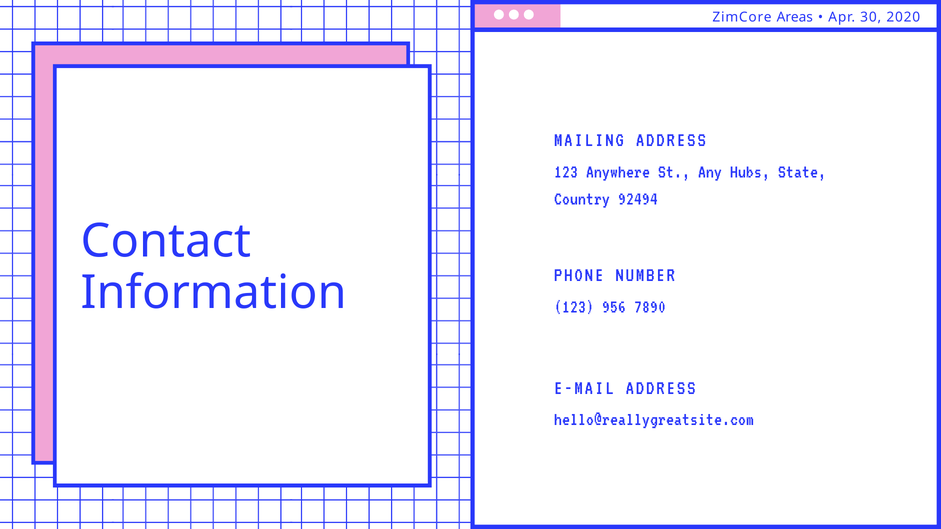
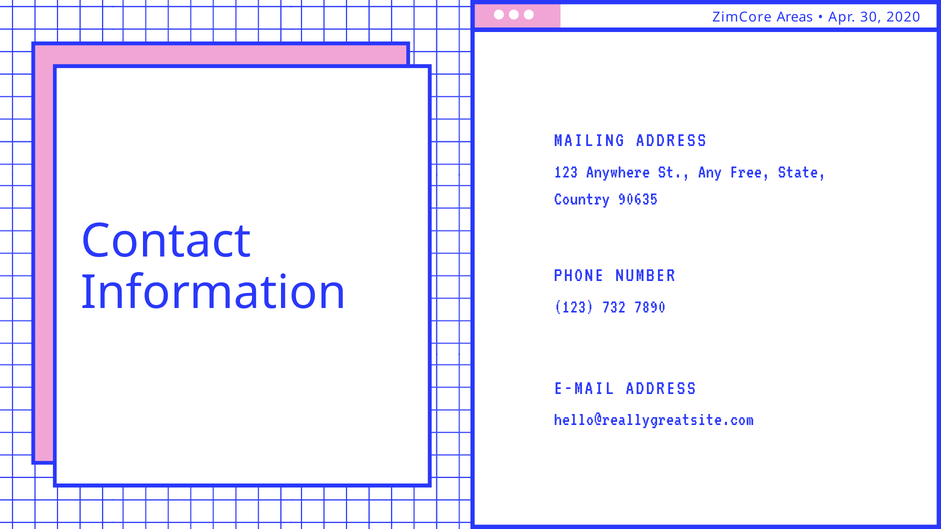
Hubs: Hubs -> Free (750, 171)
92494: 92494 -> 90635 (638, 199)
956: 956 -> 732 (614, 306)
